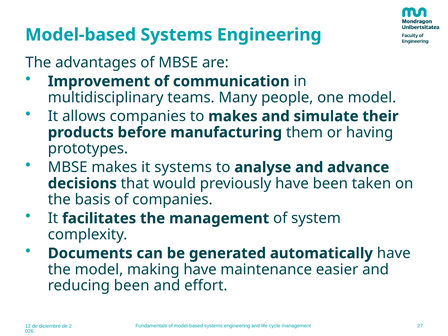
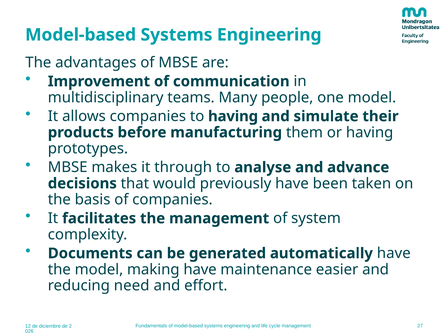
to makes: makes -> having (233, 116)
it systems: systems -> through (183, 167)
reducing been: been -> need (132, 286)
